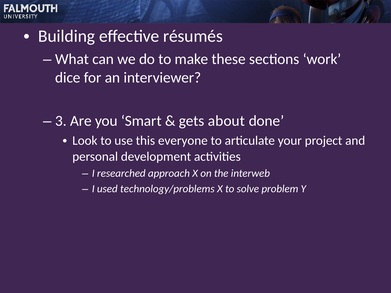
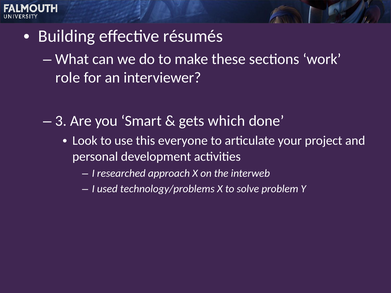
dice: dice -> role (68, 78)
about: about -> which (226, 121)
